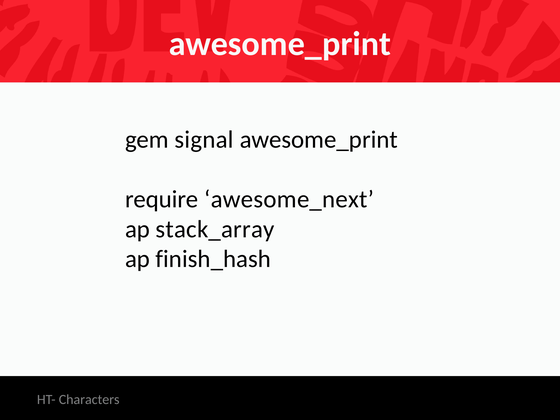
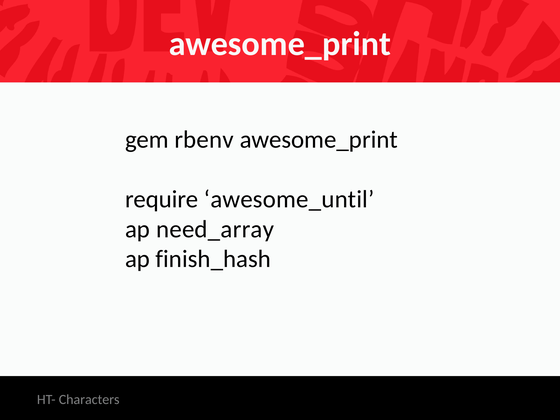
signal: signal -> rbenv (204, 140)
awesome_next: awesome_next -> awesome_until (289, 199)
stack_array: stack_array -> need_array (215, 229)
